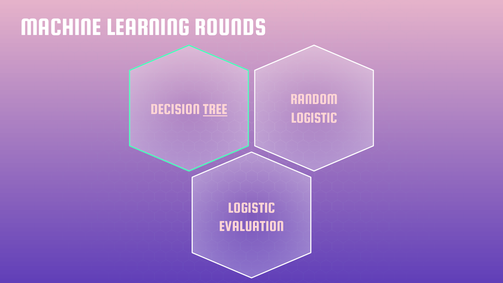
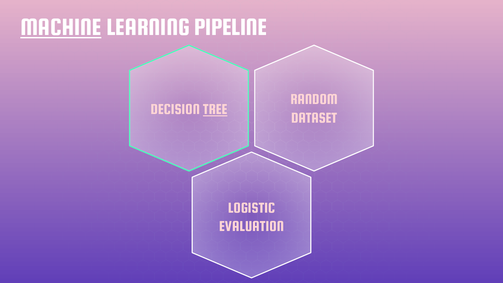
MACHINE underline: none -> present (61, 27)
ROUNDS: ROUNDS -> PIPELINE (231, 27)
LOGISTIC: LOGISTIC -> DATASET (314, 118)
